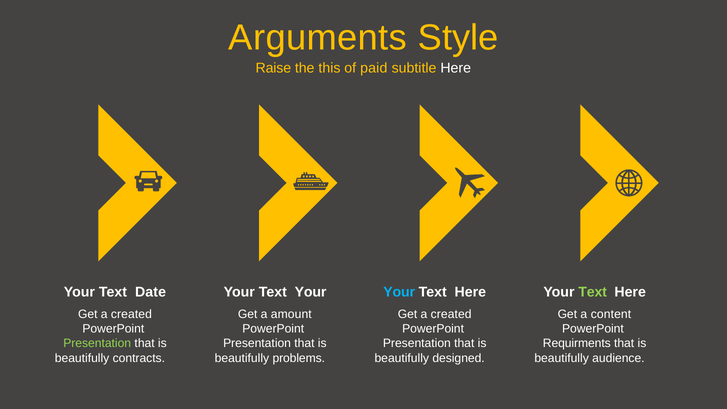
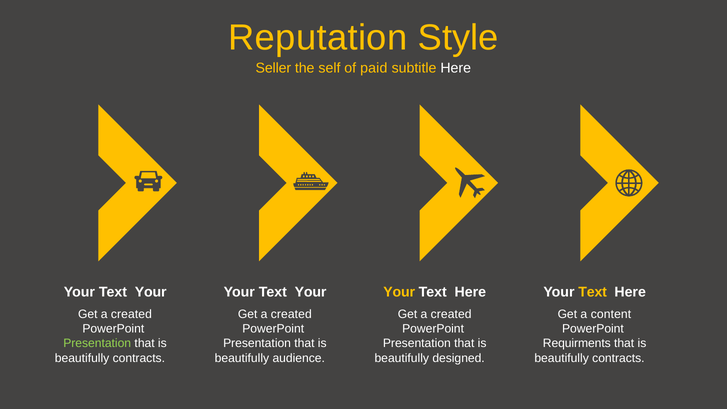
Arguments: Arguments -> Reputation (318, 38)
Raise: Raise -> Seller (273, 68)
this: this -> self (329, 68)
Date: Date -> Your (151, 292)
Your colour: light blue -> yellow (399, 292)
Text colour: light green -> yellow (593, 292)
amount: amount -> created (291, 314)
problems: problems -> audience (299, 358)
audience: audience -> contracts (618, 358)
